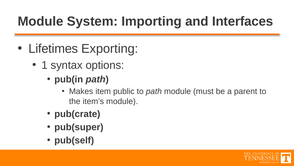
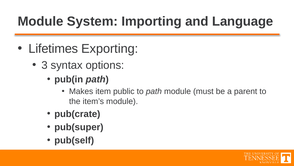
Interfaces: Interfaces -> Language (243, 21)
1: 1 -> 3 (45, 65)
